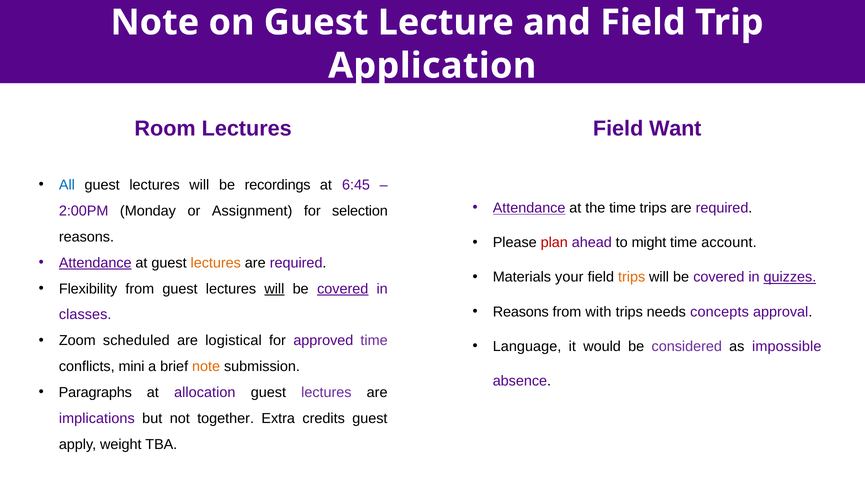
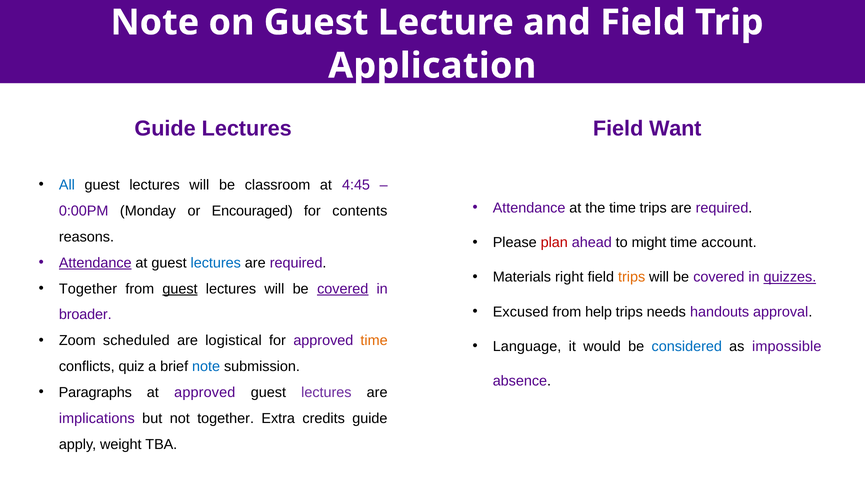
Room: Room -> Guide (165, 129)
recordings: recordings -> classroom (278, 185)
6:45: 6:45 -> 4:45 (356, 185)
Attendance underline: present -> none (529, 208)
2:00PM: 2:00PM -> 0:00PM (84, 211)
Assignment: Assignment -> Encouraged (252, 211)
selection: selection -> contents (360, 211)
lectures colour: orange -> blue (216, 263)
your: your -> right (569, 277)
Flexibility: Flexibility -> Together (88, 288)
guest underline: none -> present (180, 288)
will underline: present -> none (274, 288)
Reasons: Reasons -> Excused (521, 312)
with: with -> help (599, 312)
concepts: concepts -> handouts (720, 312)
classes: classes -> broader (85, 314)
time colour: purple -> orange (374, 340)
considered colour: purple -> blue (687, 346)
mini: mini -> quiz (132, 366)
note colour: orange -> blue (206, 366)
at allocation: allocation -> approved (205, 392)
credits guest: guest -> guide (370, 418)
